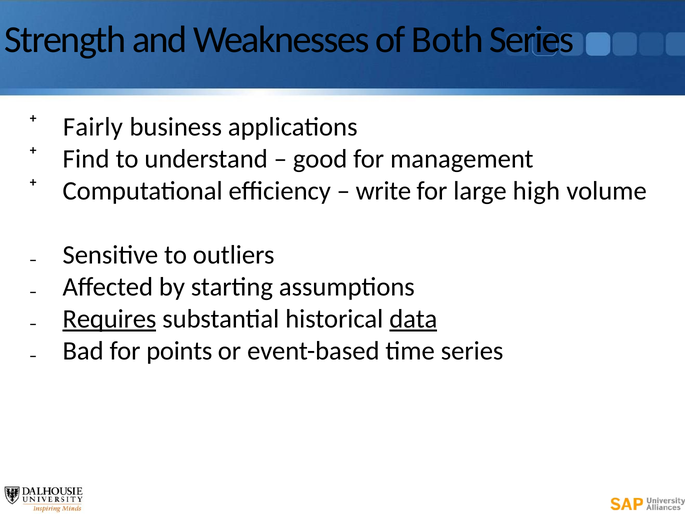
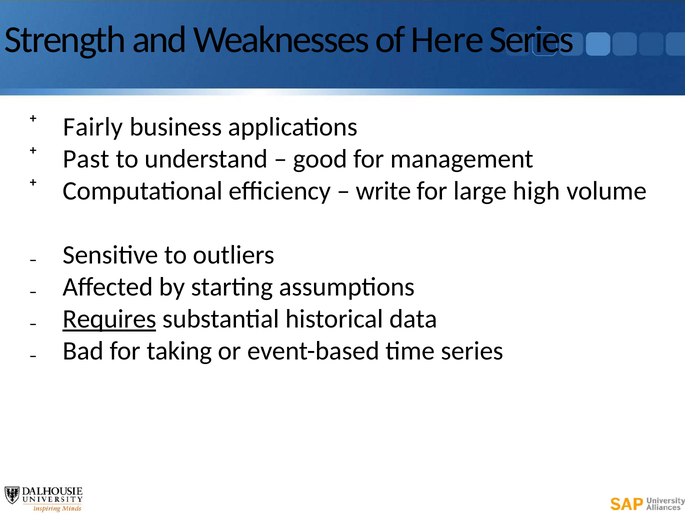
Both: Both -> Here (447, 40)
Find: Find -> Past (86, 159)
data underline: present -> none (413, 319)
points: points -> taking (179, 351)
